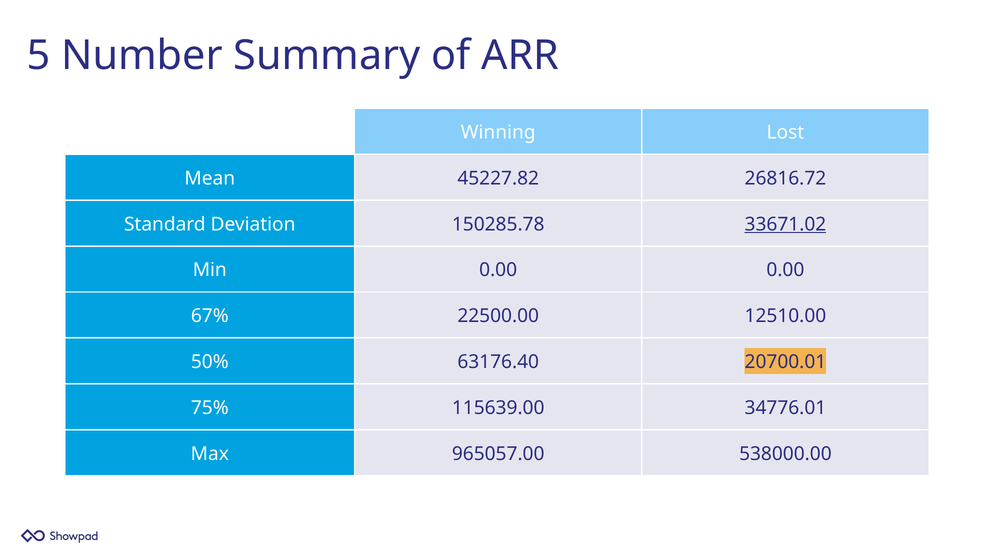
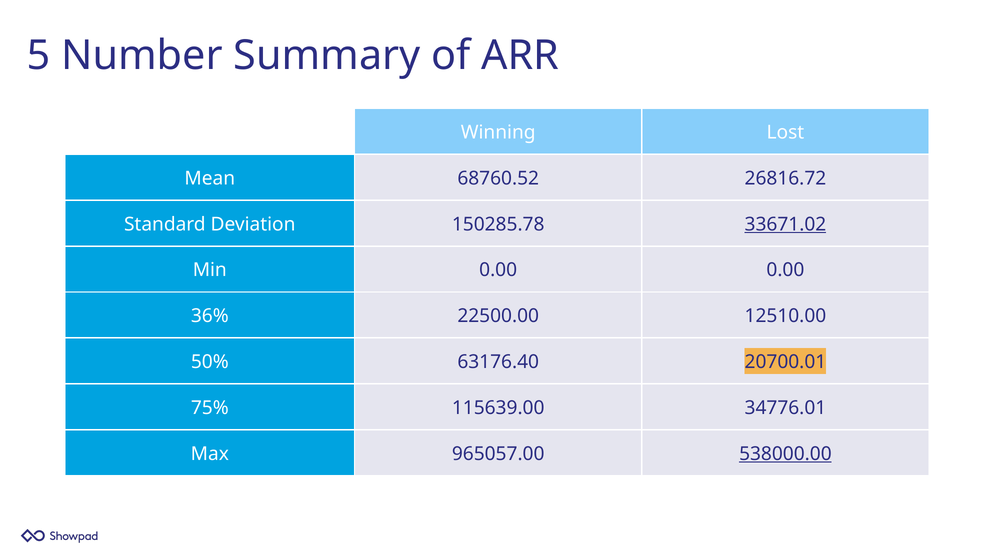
45227.82: 45227.82 -> 68760.52 (498, 178)
67%: 67% -> 36% (210, 316)
538000.00 underline: none -> present (785, 453)
